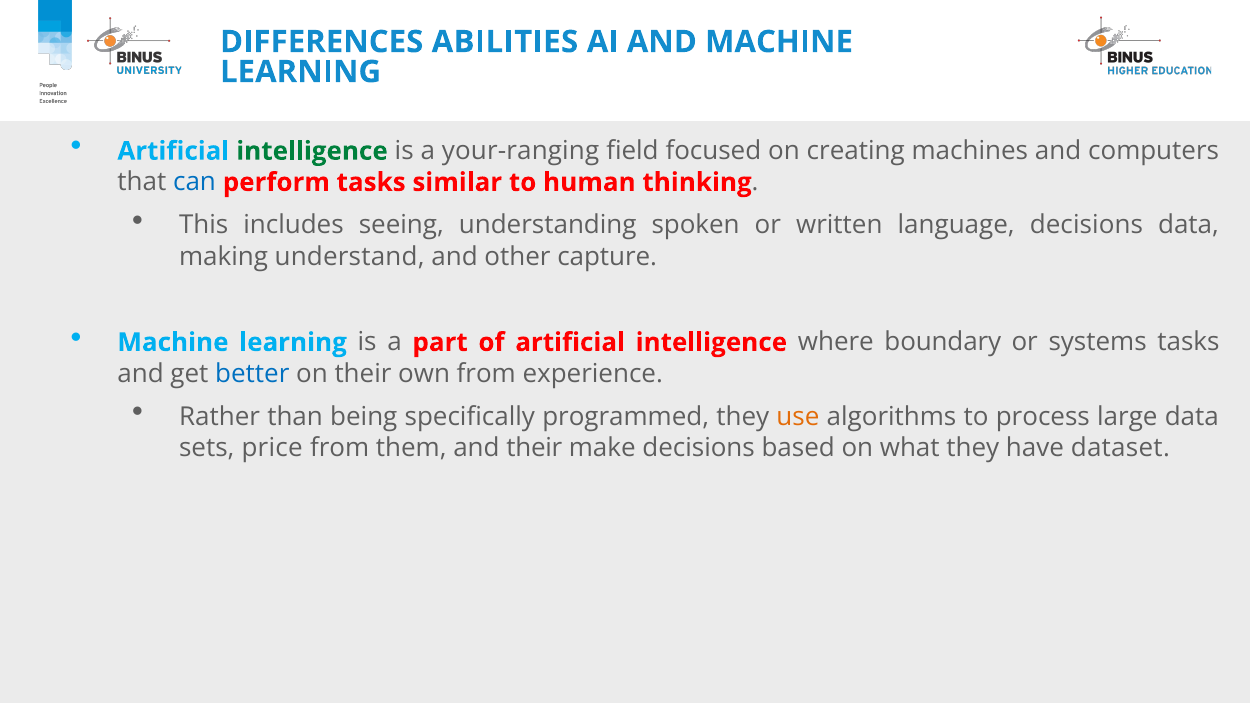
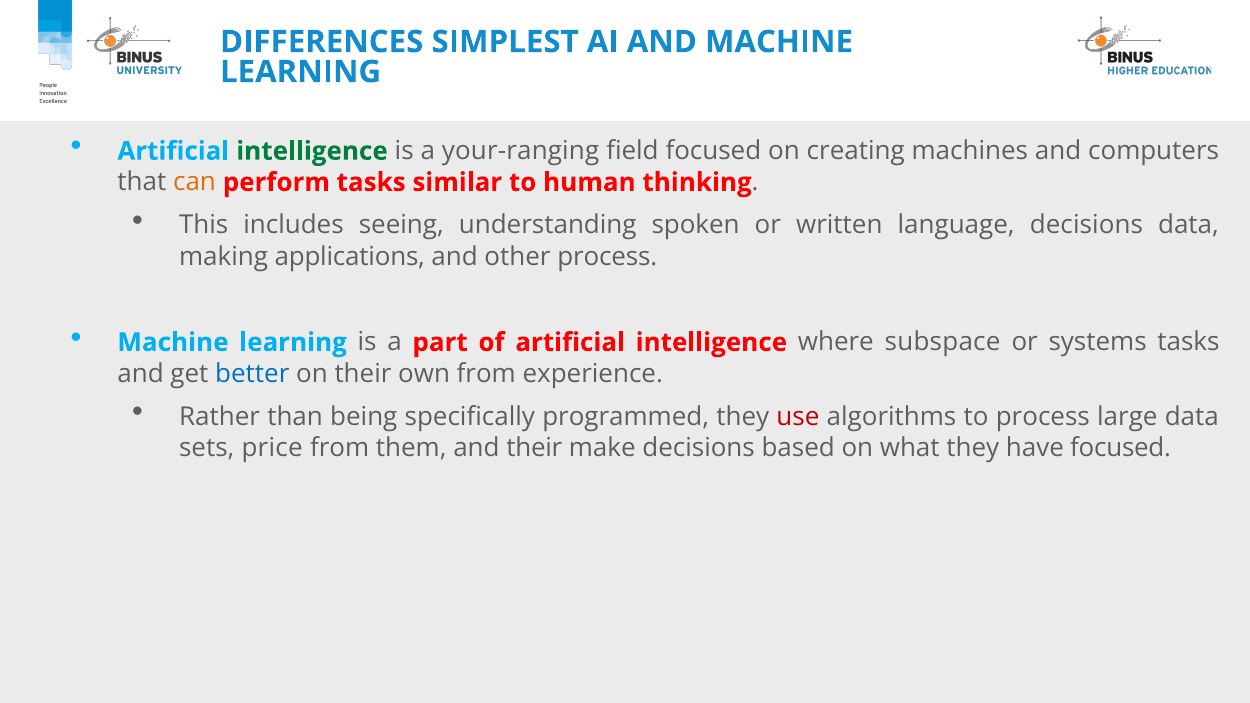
ABILITIES: ABILITIES -> SIMPLEST (505, 42)
can colour: blue -> orange (194, 182)
understand: understand -> applications (350, 257)
other capture: capture -> process (607, 257)
boundary: boundary -> subspace (943, 342)
use colour: orange -> red (798, 417)
have dataset: dataset -> focused (1121, 448)
